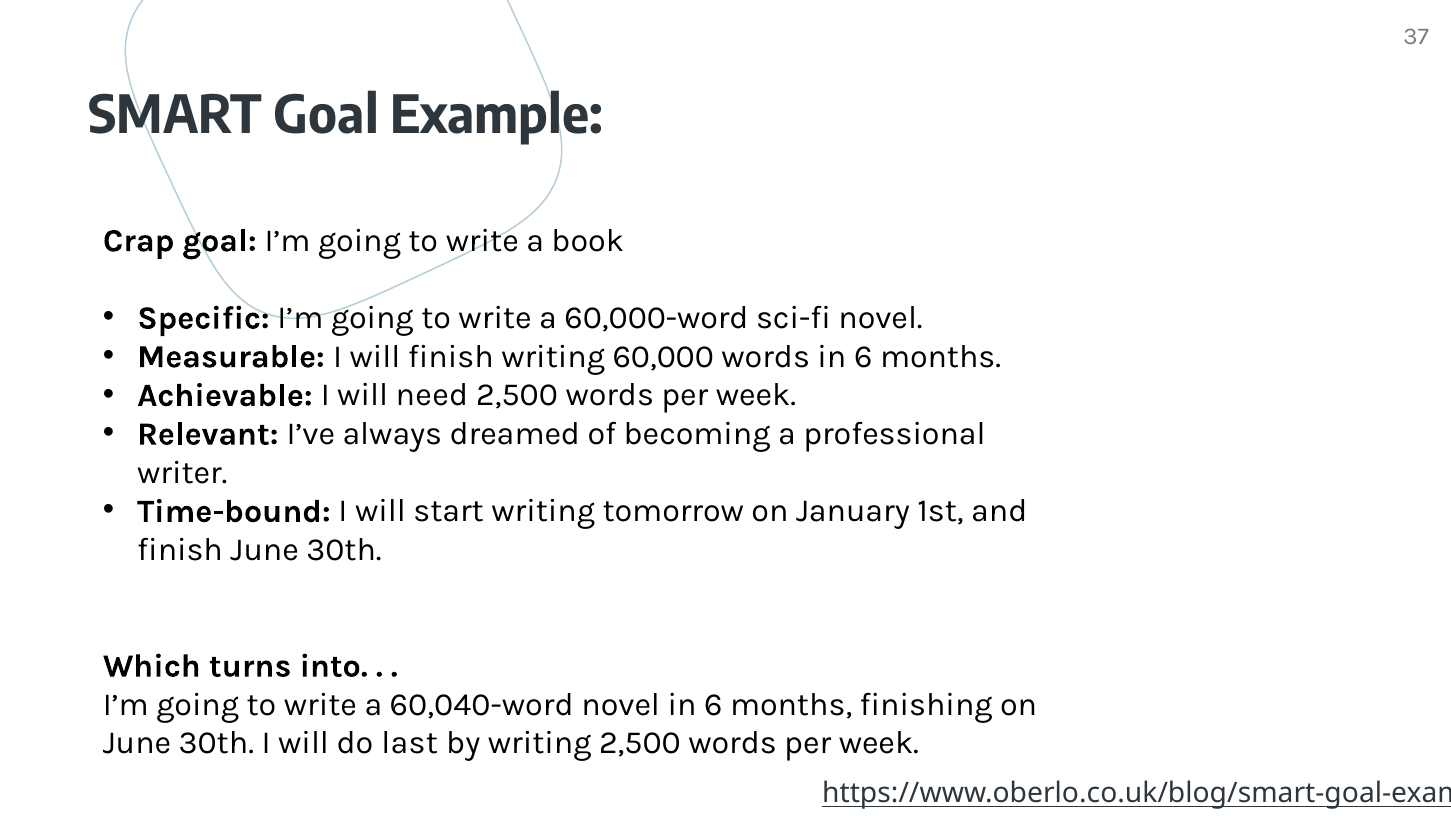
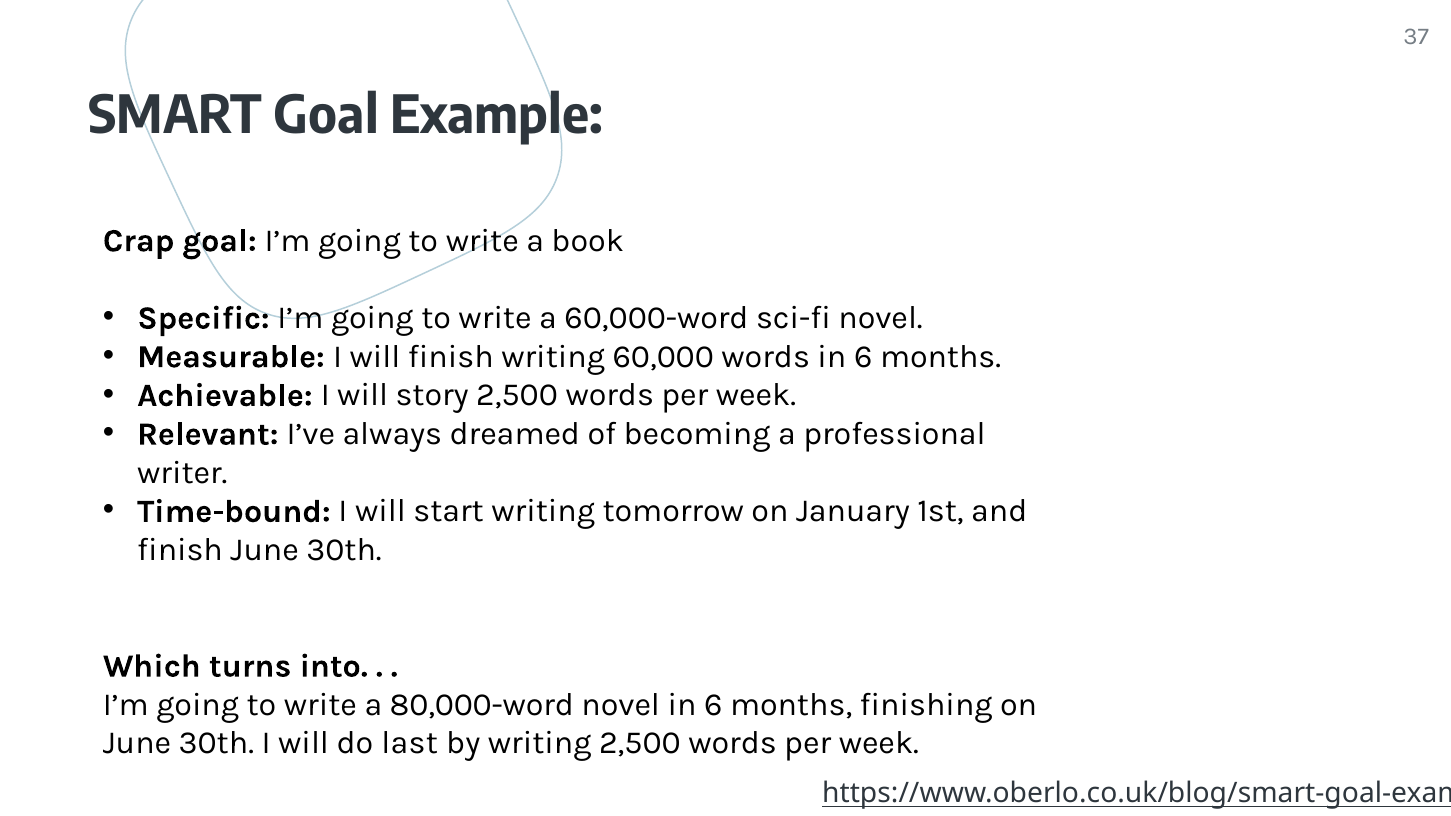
need: need -> story (432, 395)
60,040-word: 60,040-word -> 80,000-word (482, 705)
